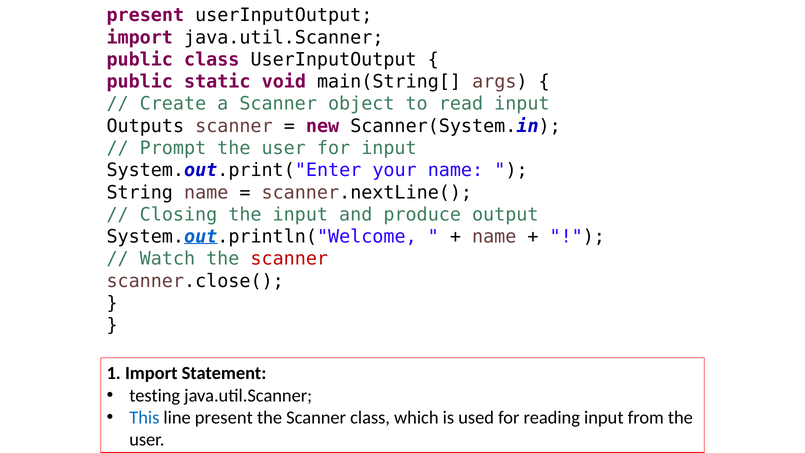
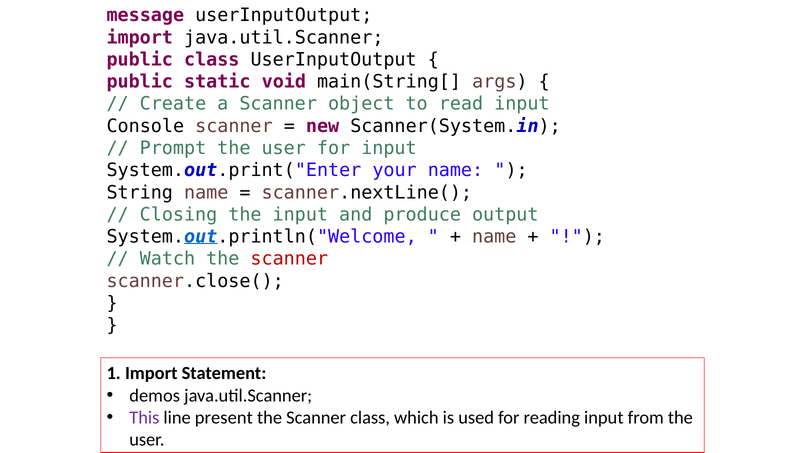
present: present -> message (145, 15)
Outputs: Outputs -> Console (145, 126)
testing: testing -> demos (155, 395)
This colour: blue -> purple (144, 417)
